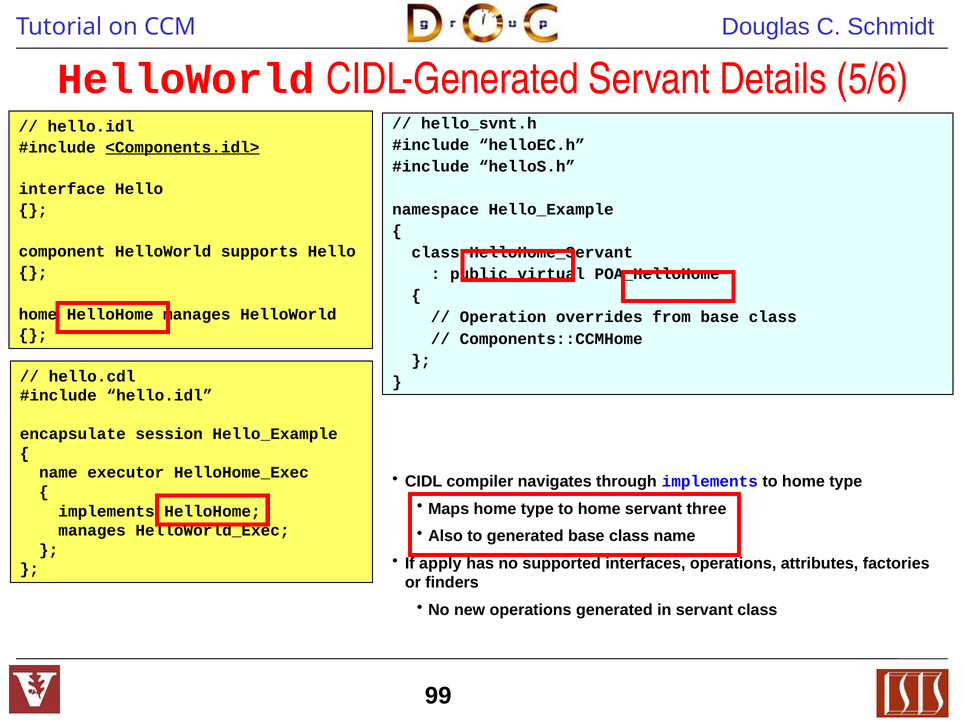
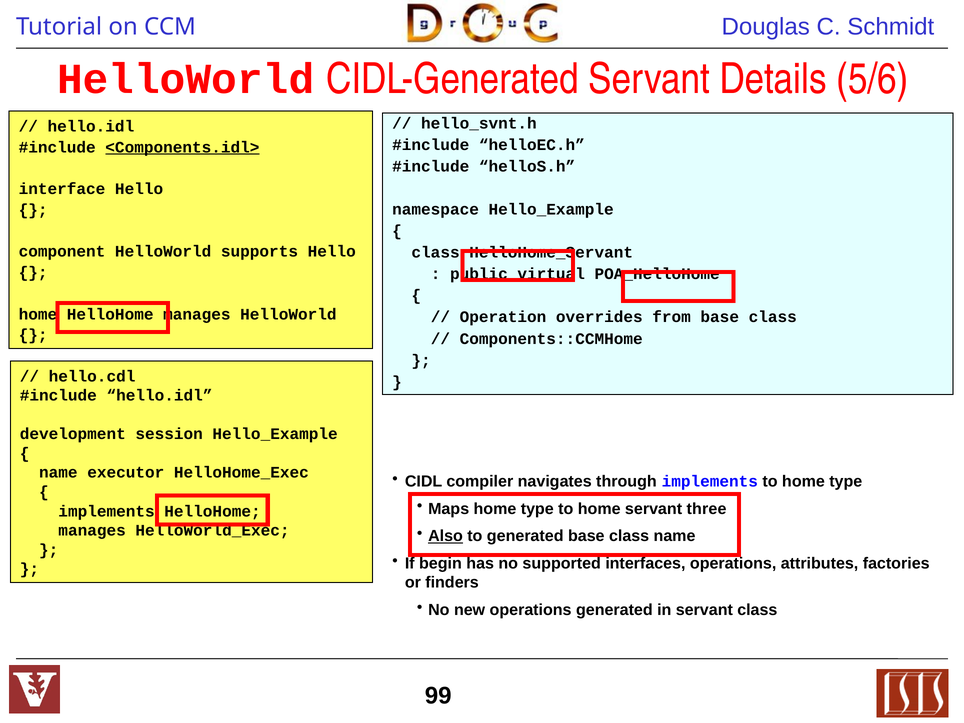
encapsulate: encapsulate -> development (73, 434)
Also underline: none -> present (446, 536)
apply: apply -> begin (440, 563)
